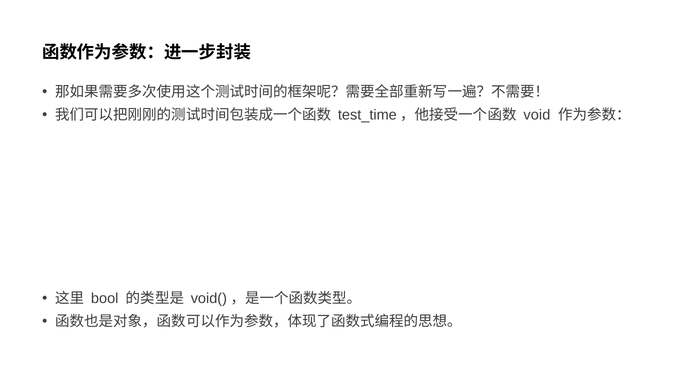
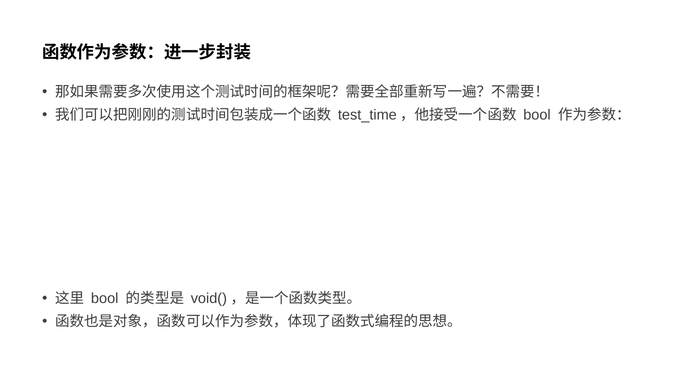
void: void -> bool (537, 115)
